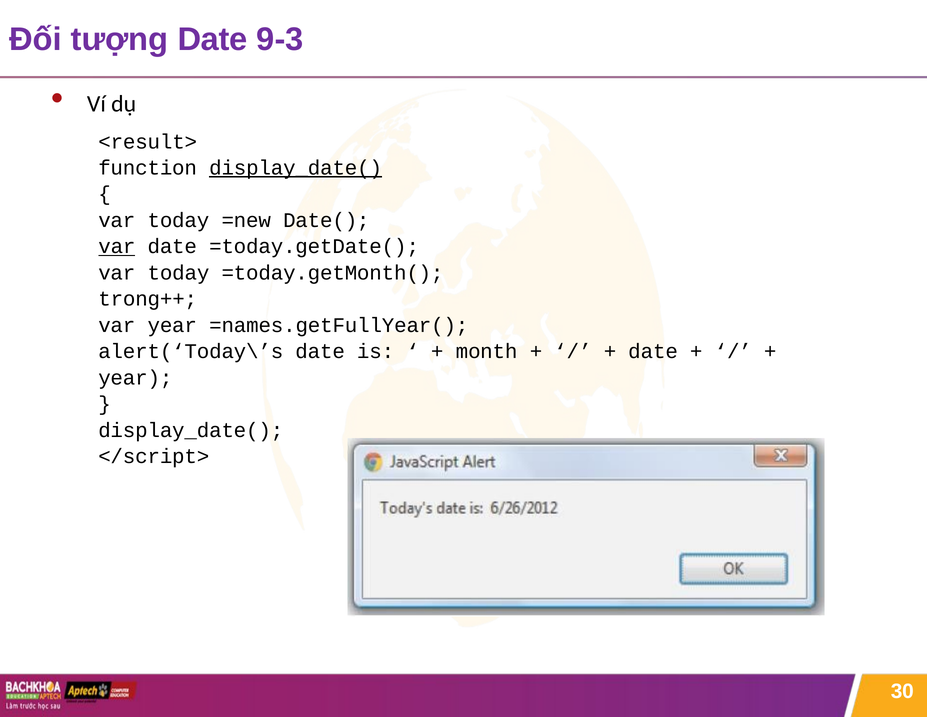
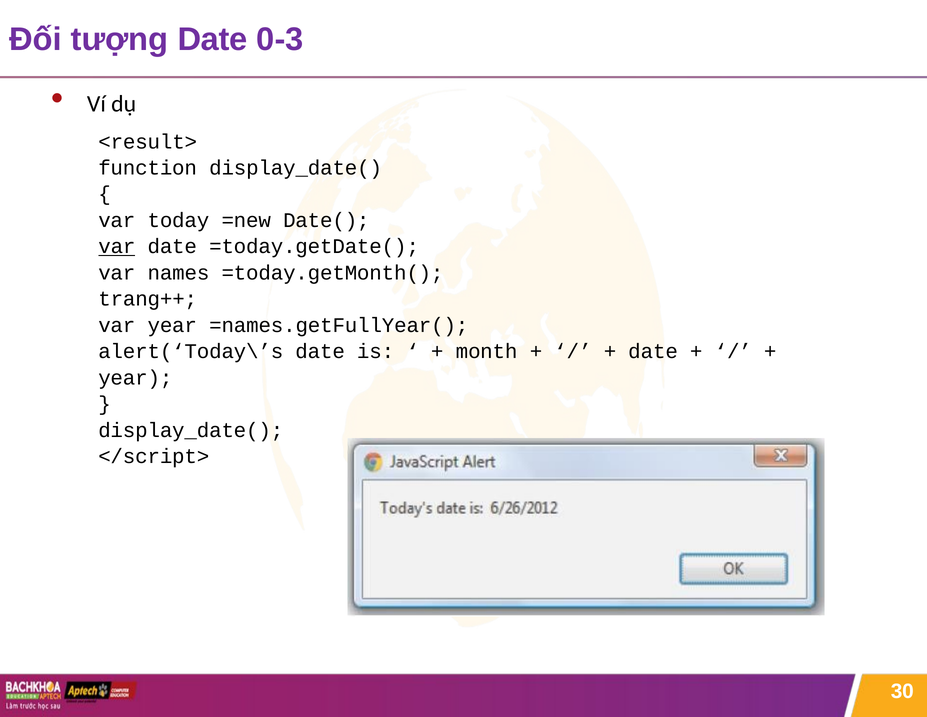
9-3: 9-3 -> 0-3 (280, 39)
display_date( underline: present -> none (296, 168)
today: today -> names (178, 273)
trong++: trong++ -> trang++ (148, 299)
